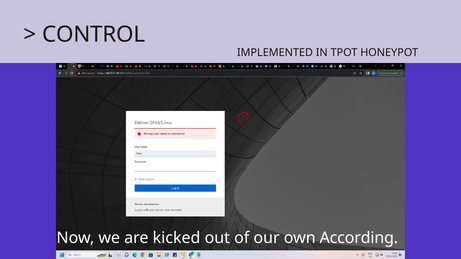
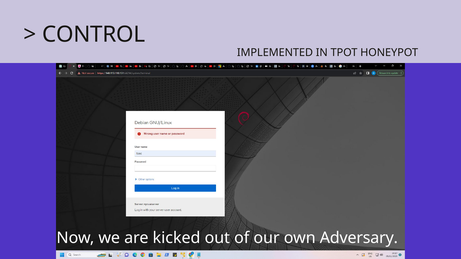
According: According -> Adversary (359, 238)
